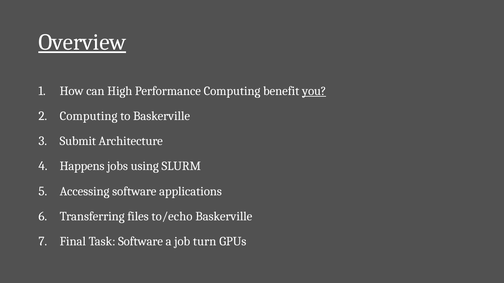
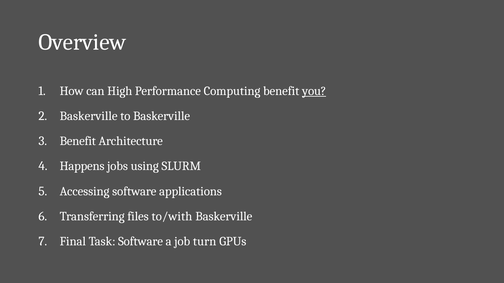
Overview underline: present -> none (82, 42)
Computing: Computing -> Baskerville (89, 116)
Submit: Submit -> Benefit (78, 141)
to/echo: to/echo -> to/with (172, 217)
